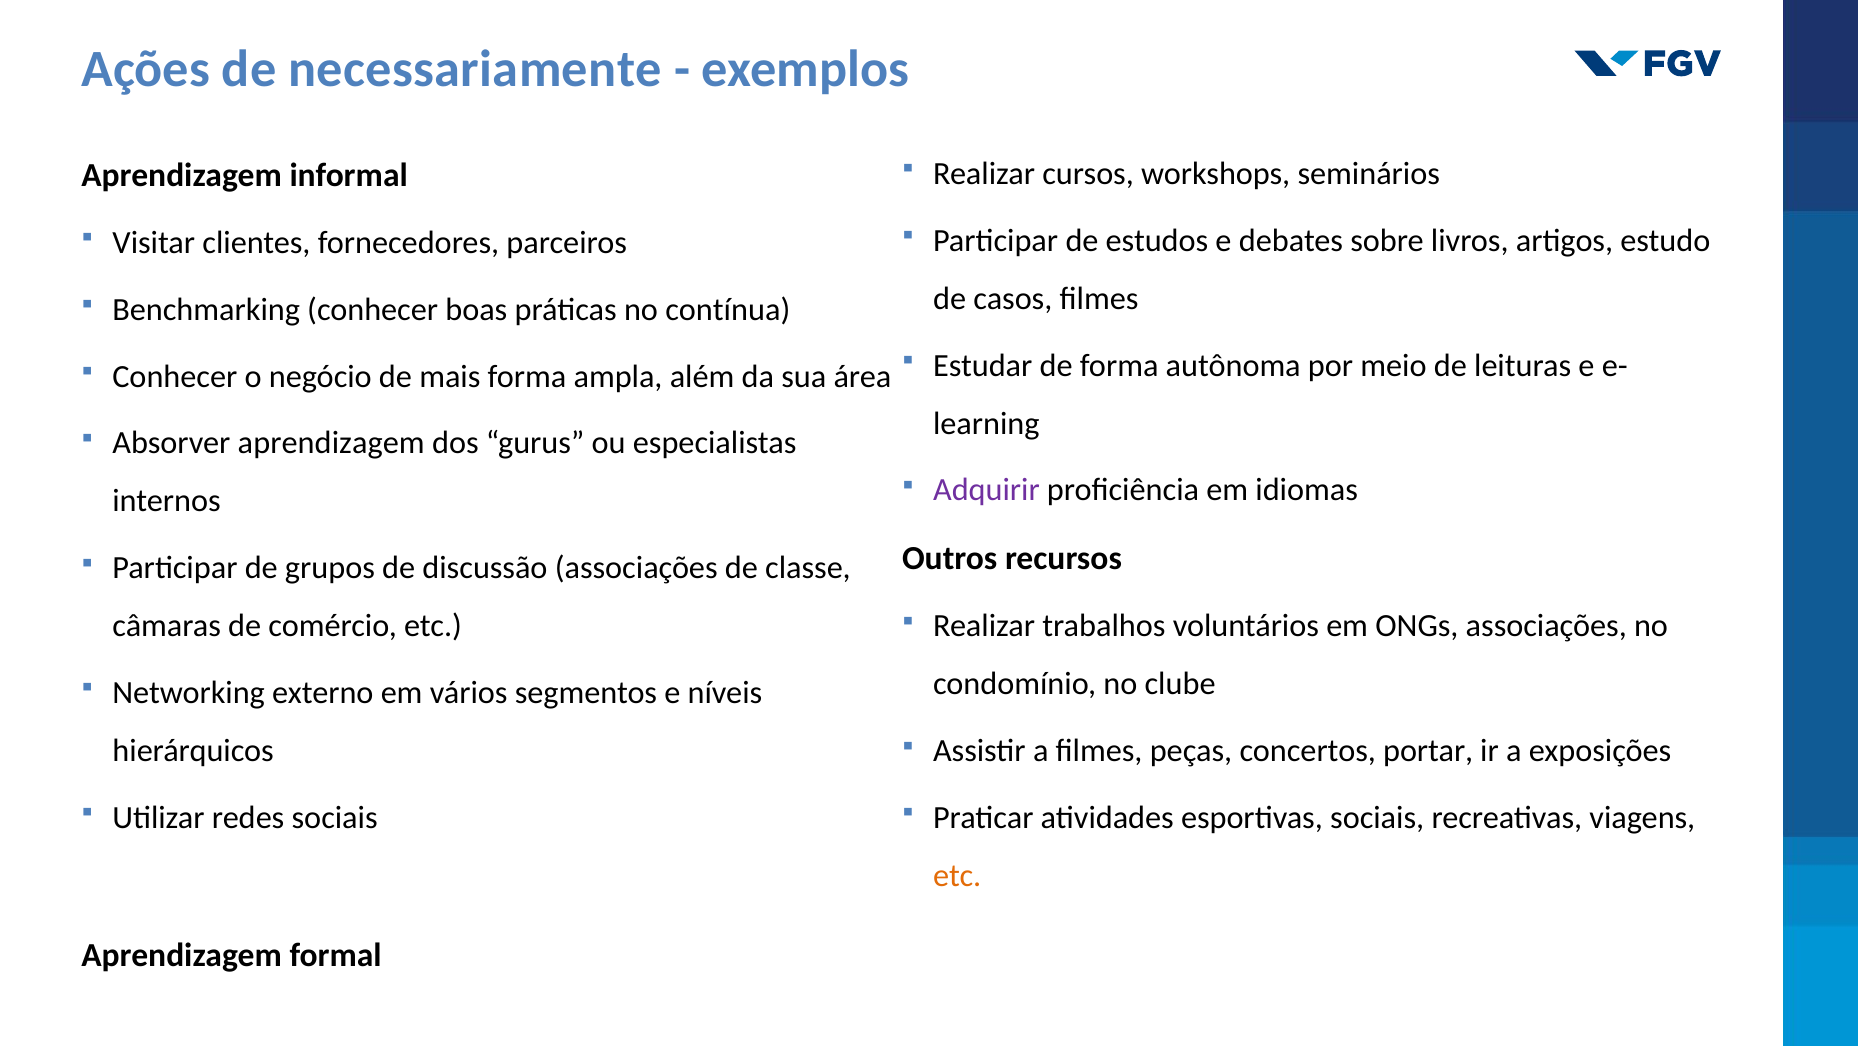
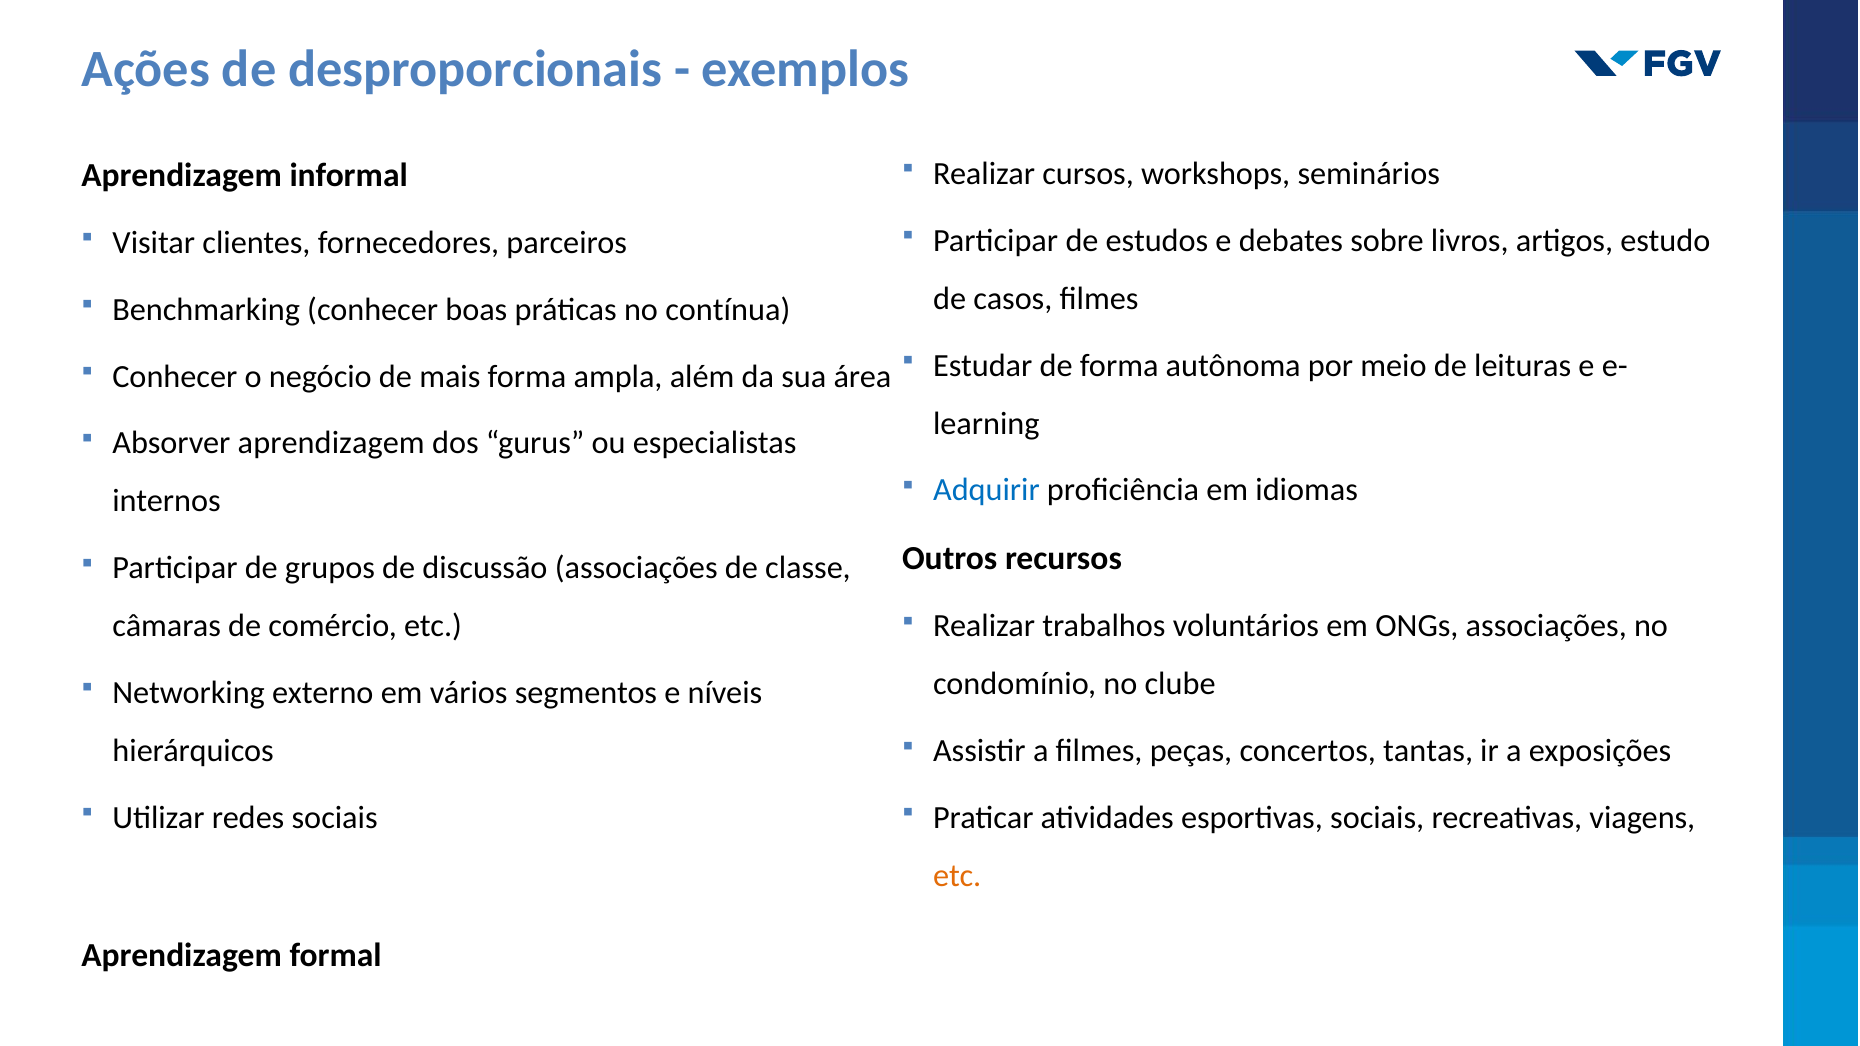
necessariamente: necessariamente -> desproporcionais (475, 70)
Adquirir colour: purple -> blue (986, 490)
portar: portar -> tantas (1428, 751)
